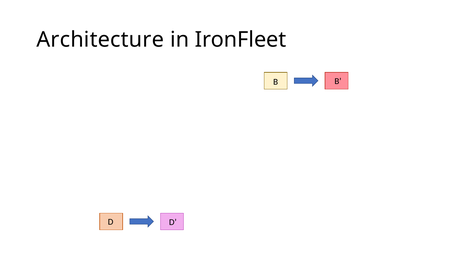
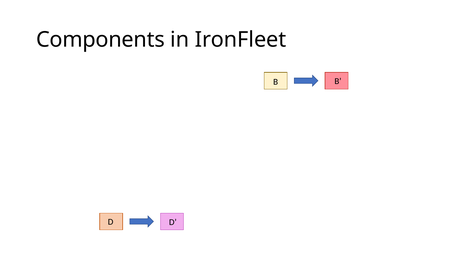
Architecture: Architecture -> Components (100, 40)
